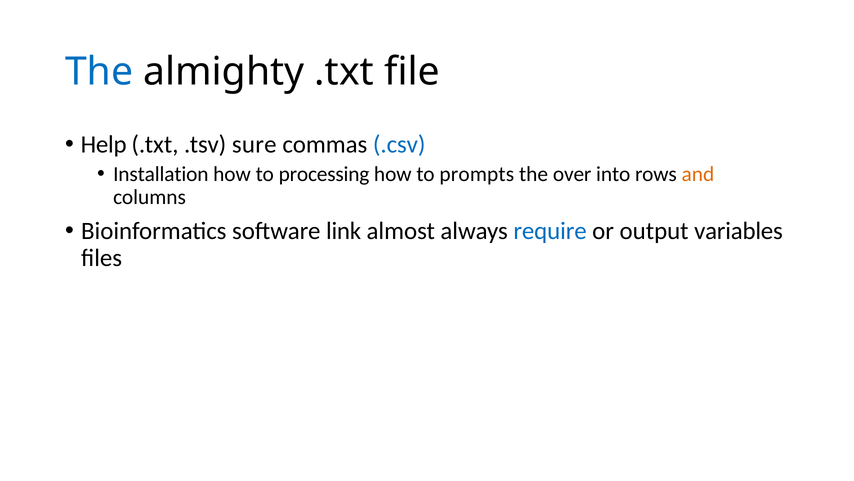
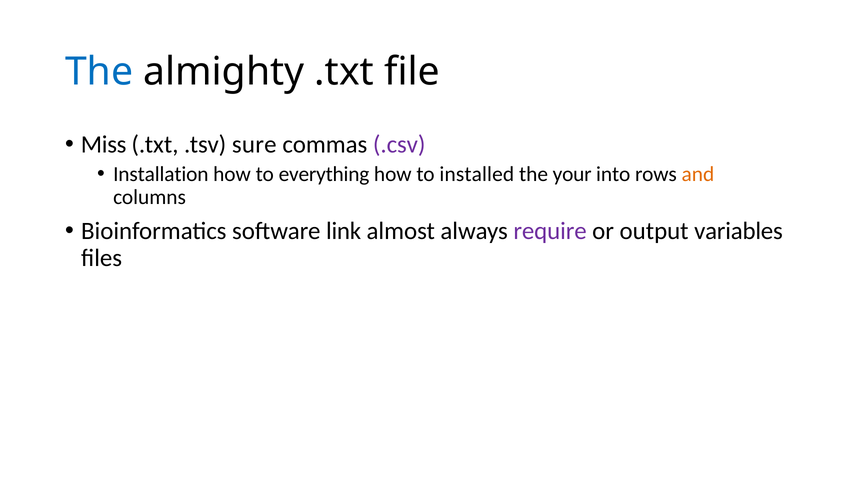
Help: Help -> Miss (104, 144)
.csv colour: blue -> purple (399, 144)
processing: processing -> everything (324, 174)
prompts: prompts -> installed (477, 174)
over: over -> your (572, 174)
require colour: blue -> purple (550, 231)
